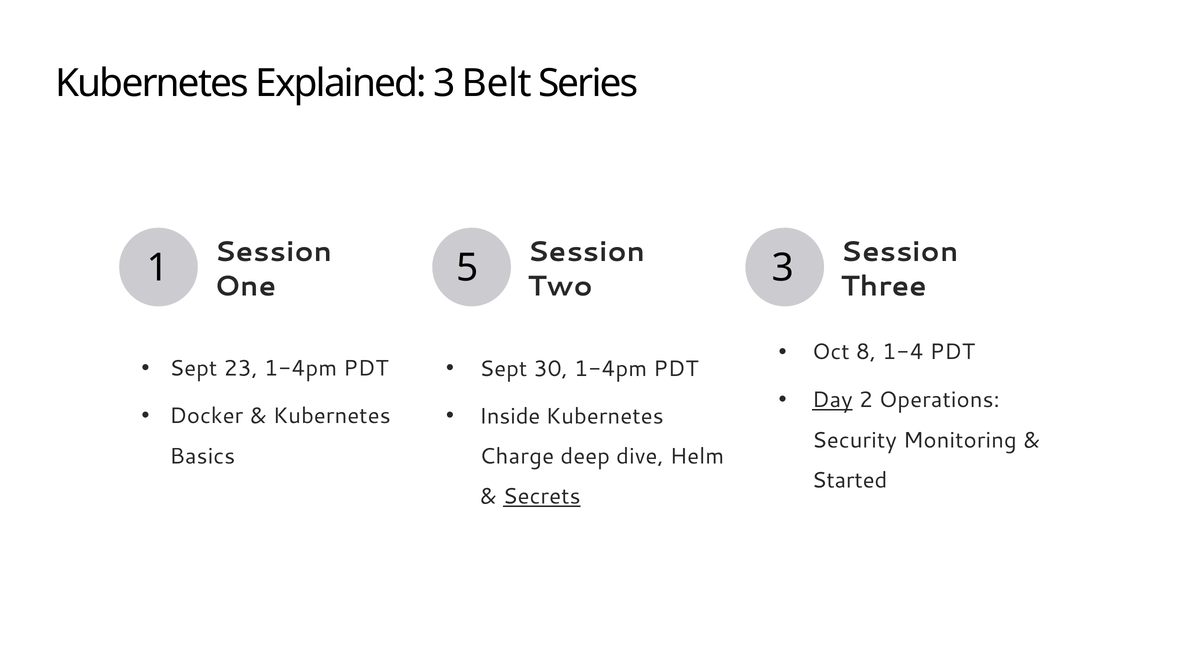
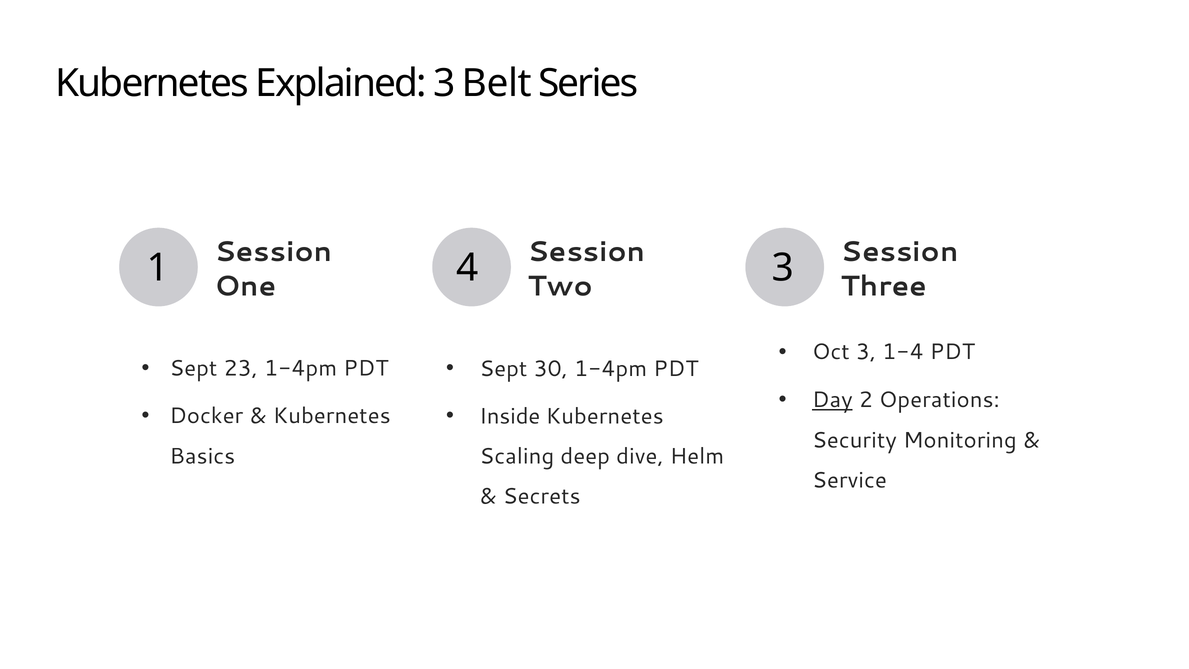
5: 5 -> 4 (467, 268)
Oct 8: 8 -> 3 (866, 352)
Charge: Charge -> Scaling (517, 456)
Started: Started -> Service (849, 480)
Secrets underline: present -> none (542, 496)
